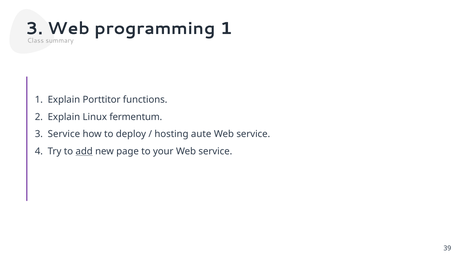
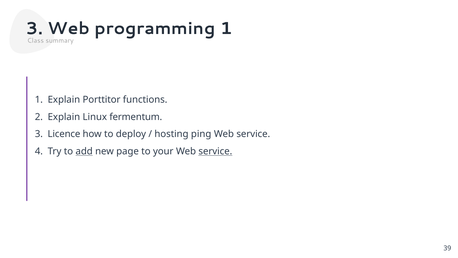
3 Service: Service -> Licence (64, 134)
aute: aute -> ping (201, 134)
service underline: none -> present (215, 151)
